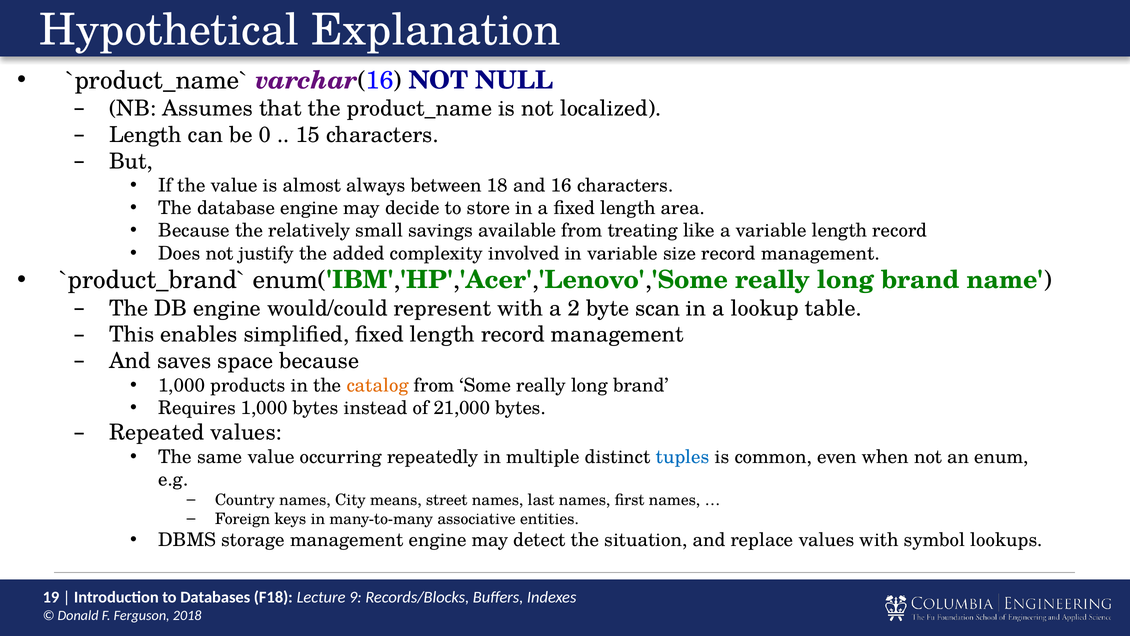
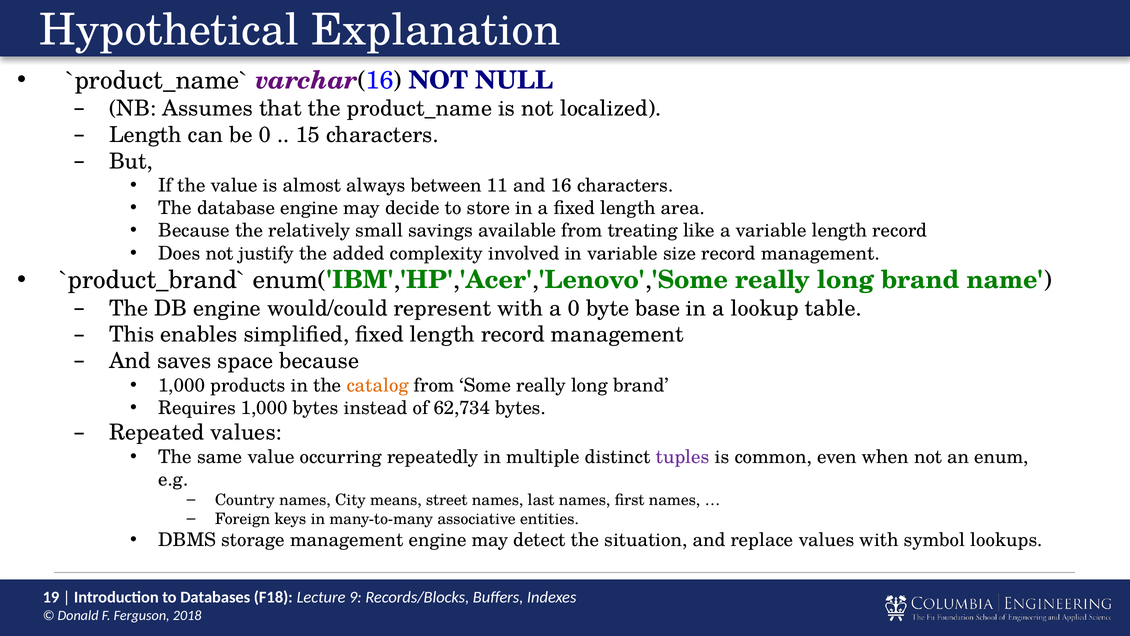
18: 18 -> 11 (497, 185)
a 2: 2 -> 0 (574, 308)
scan: scan -> base (658, 308)
21,000: 21,000 -> 62,734 (462, 408)
tuples colour: blue -> purple (683, 457)
